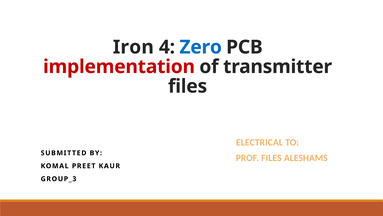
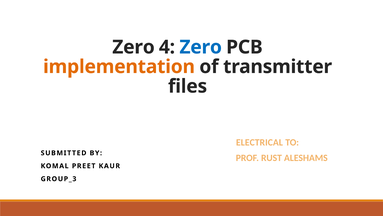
Iron: Iron -> Zero (134, 47)
implementation colour: red -> orange (119, 67)
PROF FILES: FILES -> RUST (271, 158)
